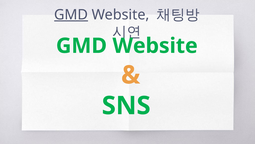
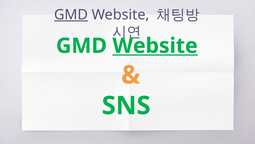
Website underline: none -> present (155, 46)
